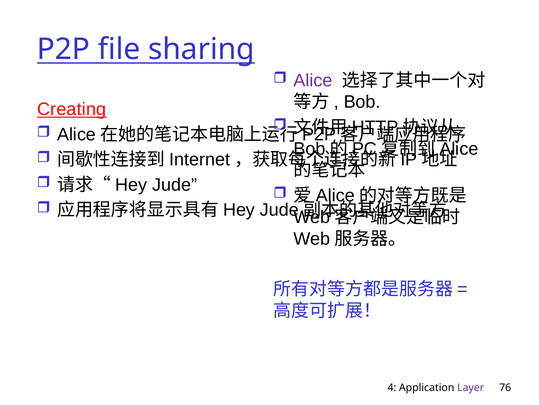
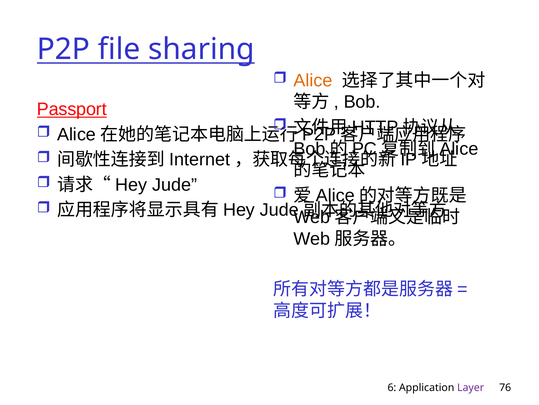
Alice colour: purple -> orange (313, 80)
Creating: Creating -> Passport (72, 109)
4: 4 -> 6 (392, 387)
